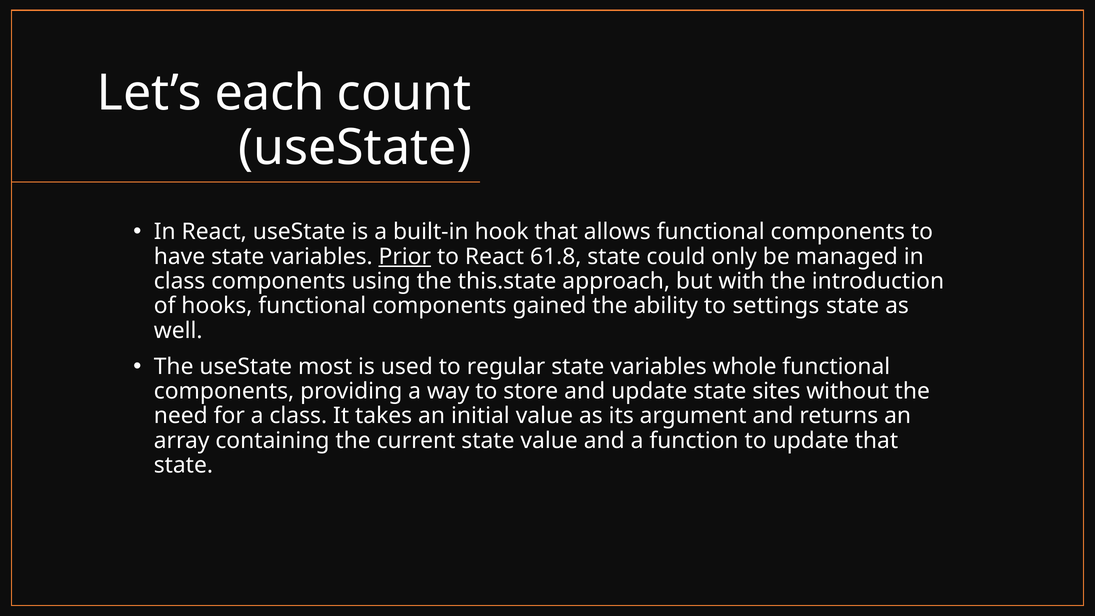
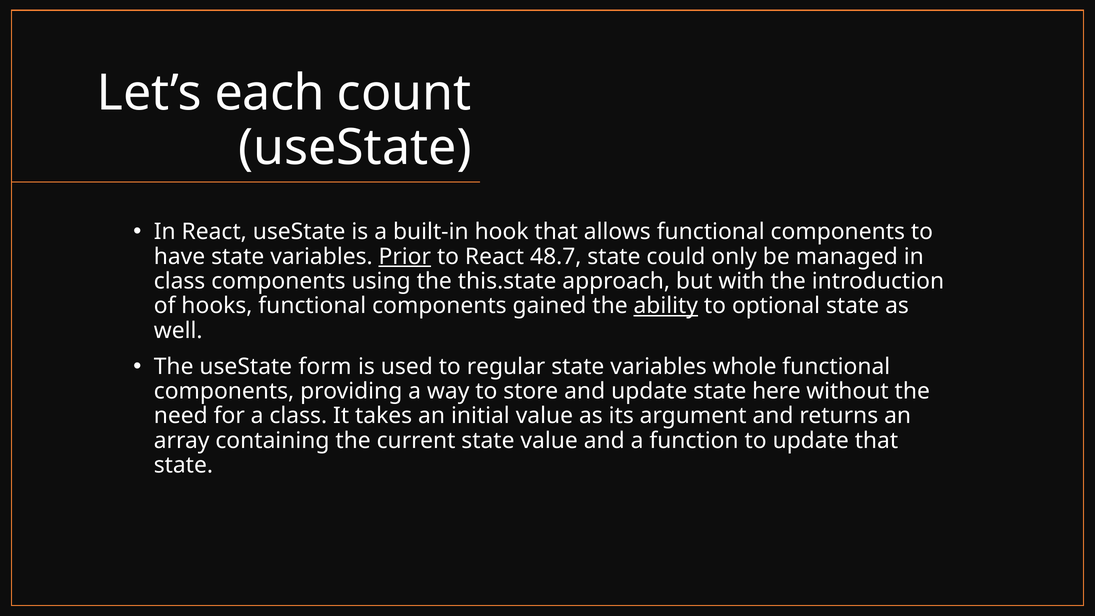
61.8: 61.8 -> 48.7 (556, 256)
ability underline: none -> present (666, 306)
settings: settings -> optional (776, 306)
most: most -> form (325, 367)
sites: sites -> here (776, 391)
